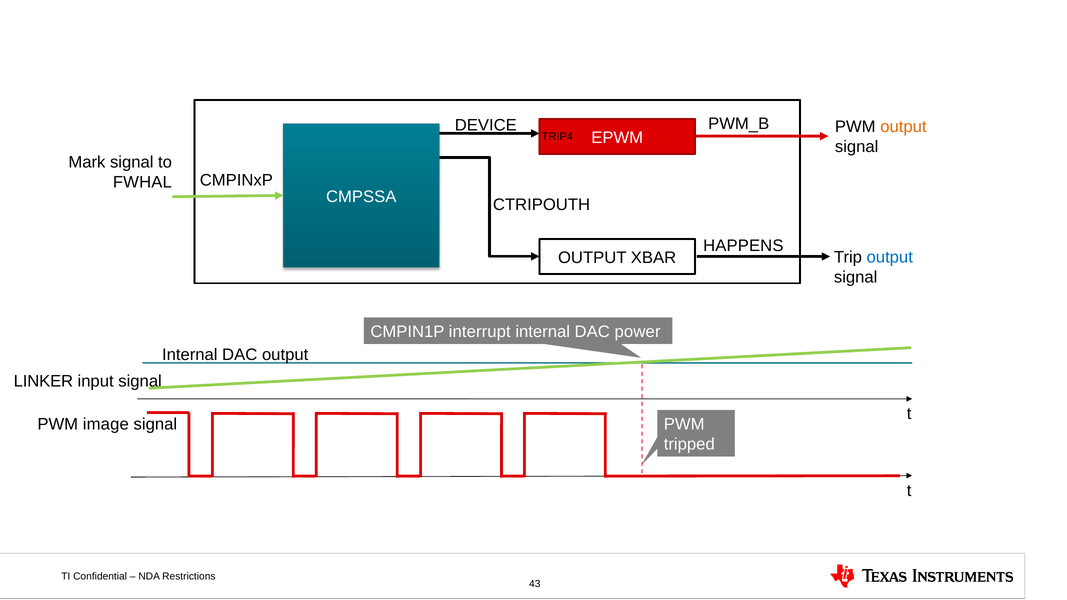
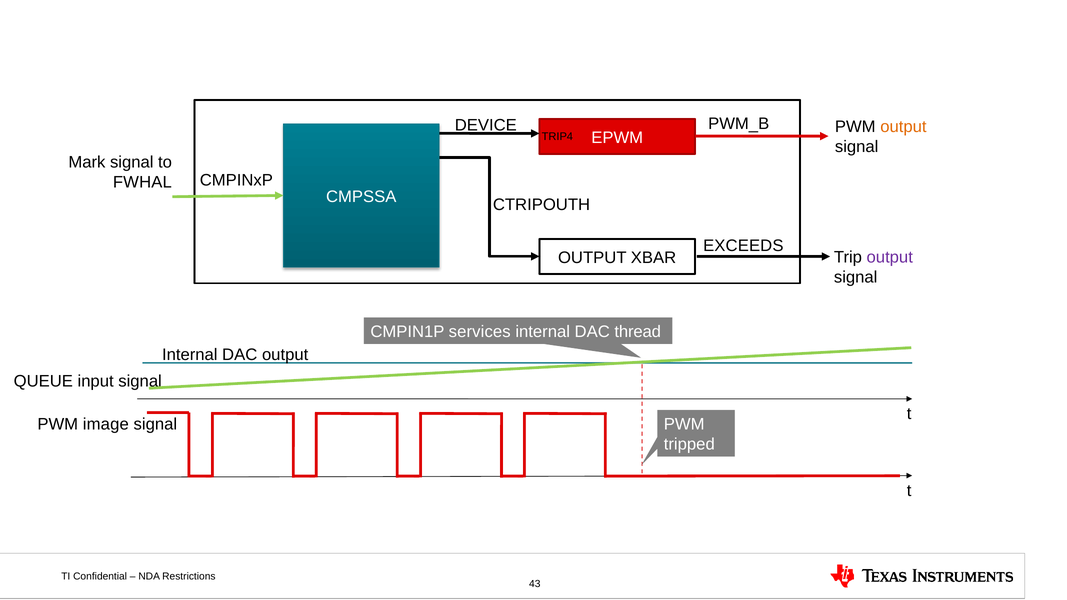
HAPPENS: HAPPENS -> EXCEEDS (743, 246)
output colour: blue -> purple (890, 257)
interrupt: interrupt -> services (480, 332)
power: power -> thread (638, 332)
LINKER: LINKER -> QUEUE (43, 381)
